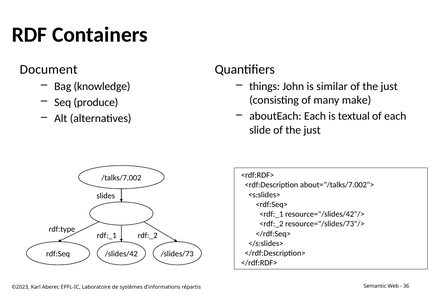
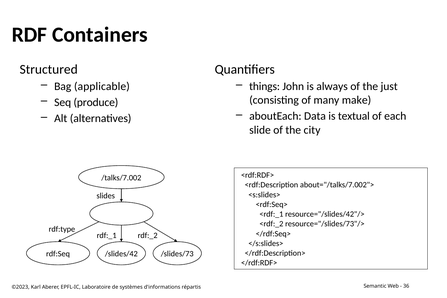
Document: Document -> Structured (49, 69)
knowledge: knowledge -> applicable (102, 86)
similar: similar -> always (332, 86)
aboutEach Each: Each -> Data (315, 116)
slide of the just: just -> city (312, 130)
